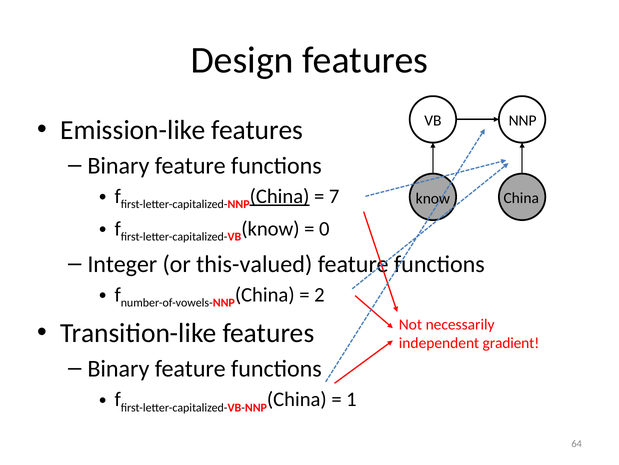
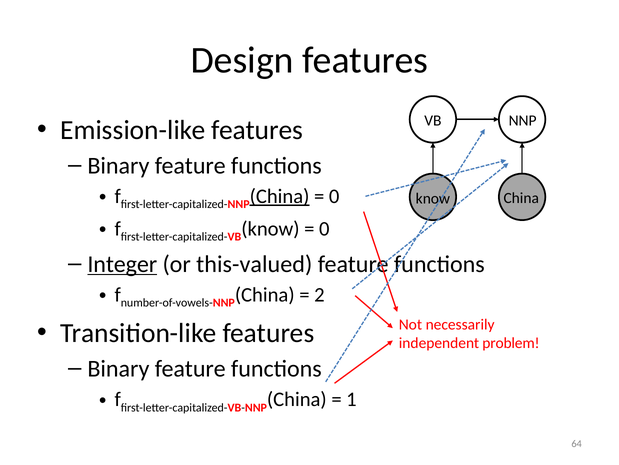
7: 7 -> 0 (334, 196)
Integer underline: none -> present (122, 264)
gradient: gradient -> problem (511, 343)
